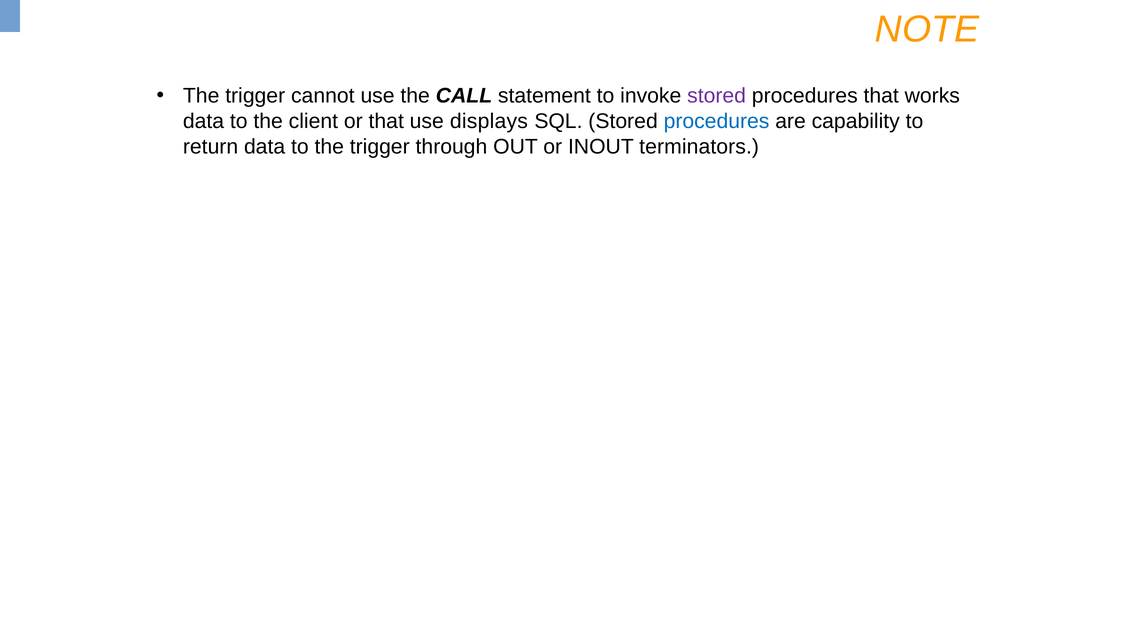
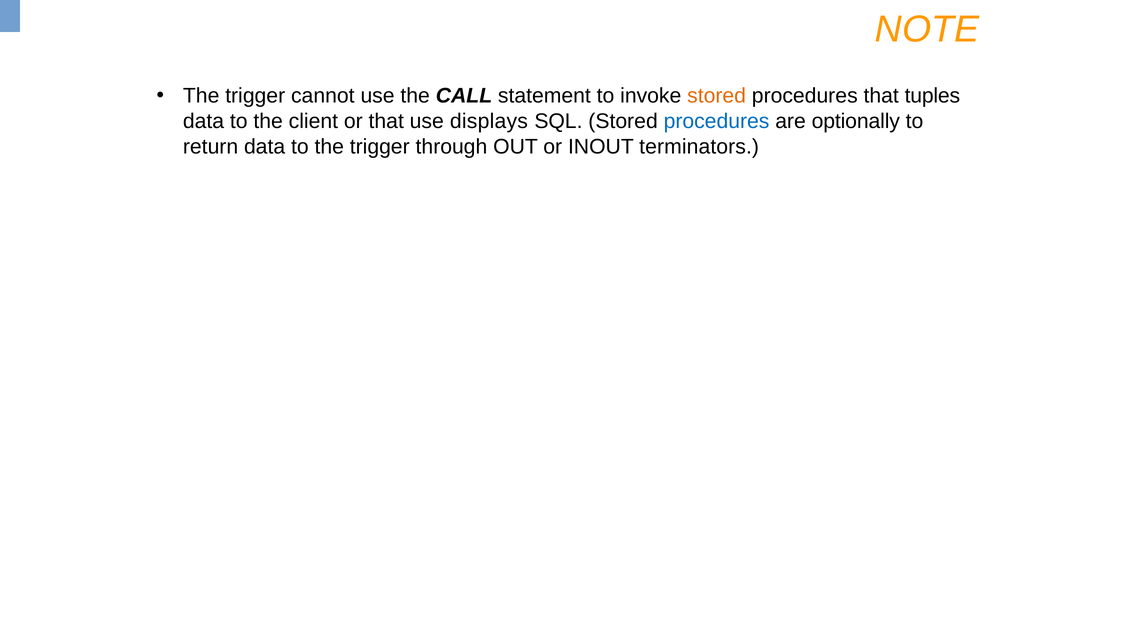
stored colour: purple -> orange (717, 96)
works: works -> tuples (932, 96)
capability: capability -> optionally (856, 121)
